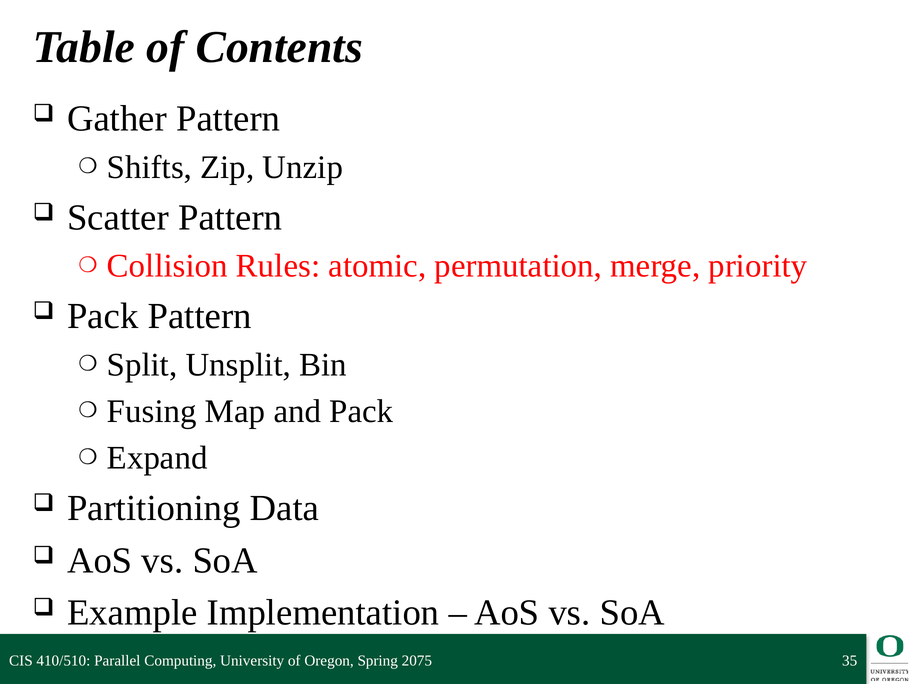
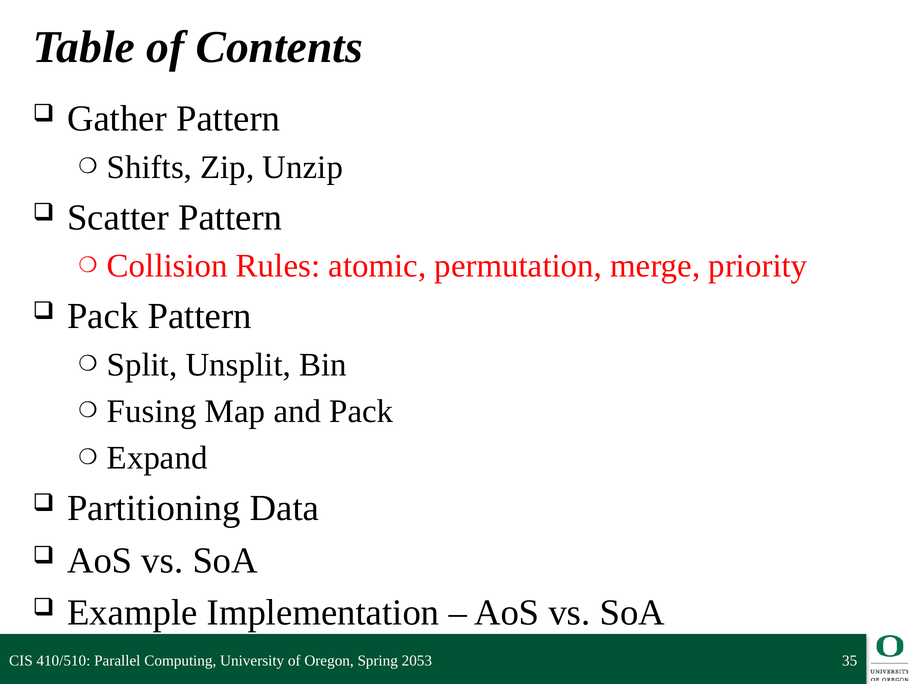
2075: 2075 -> 2053 (417, 661)
